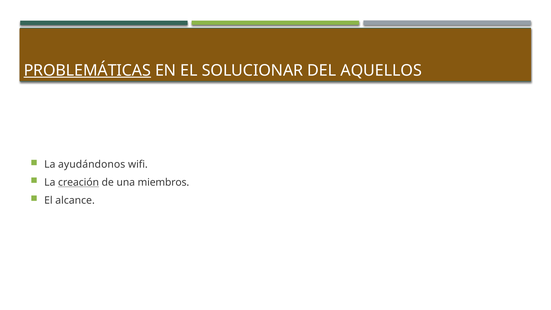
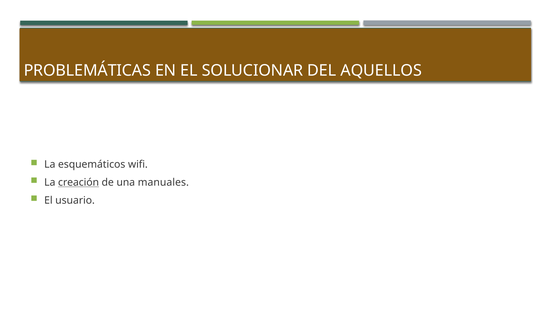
PROBLEMÁTICAS underline: present -> none (87, 70)
ayudándonos: ayudándonos -> esquemáticos (92, 164)
miembros: miembros -> manuales (163, 182)
alcance: alcance -> usuario (75, 200)
